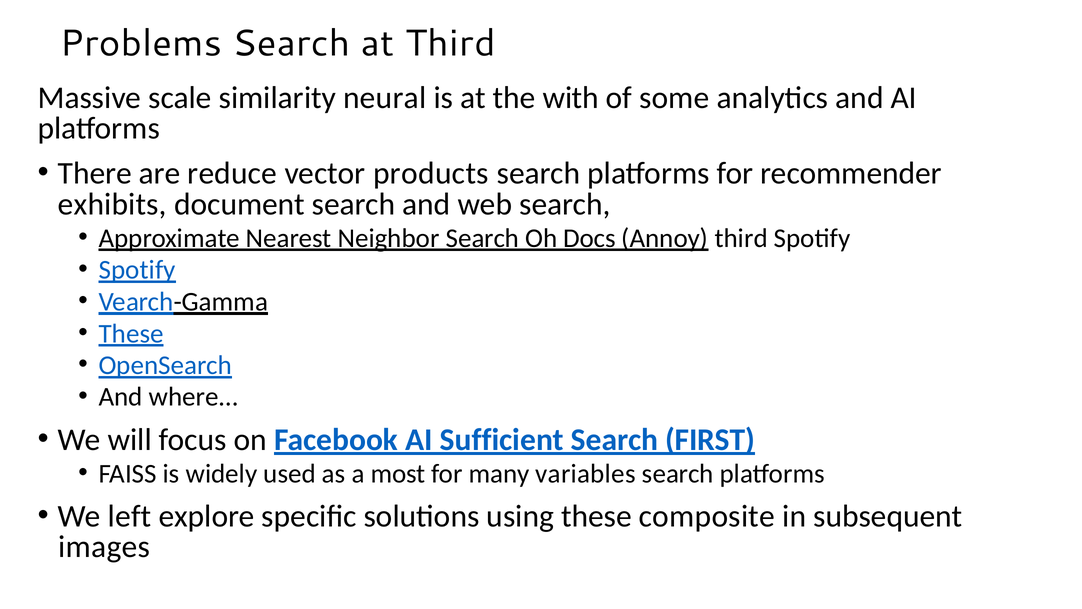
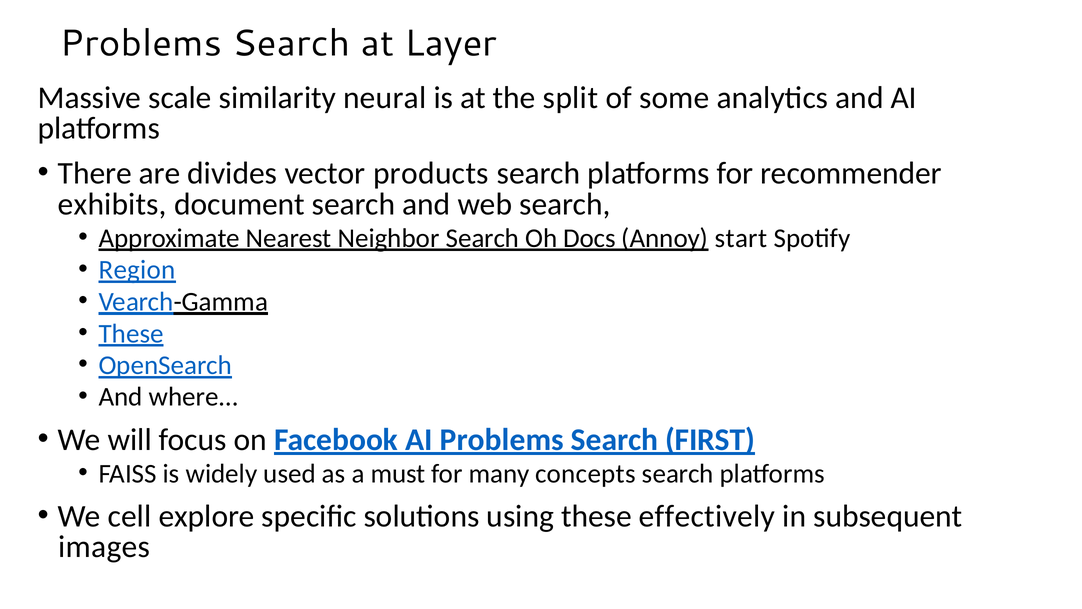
at Third: Third -> Layer (451, 44)
with: with -> split (570, 98)
reduce: reduce -> divides (232, 173)
Annoy third: third -> start (741, 238)
Spotify: Spotify -> Region (137, 270)
AI Sufficient: Sufficient -> Problems (502, 440)
most: most -> must (398, 473)
variables: variables -> concepts (585, 473)
left: left -> cell (130, 516)
composite: composite -> effectively (707, 516)
